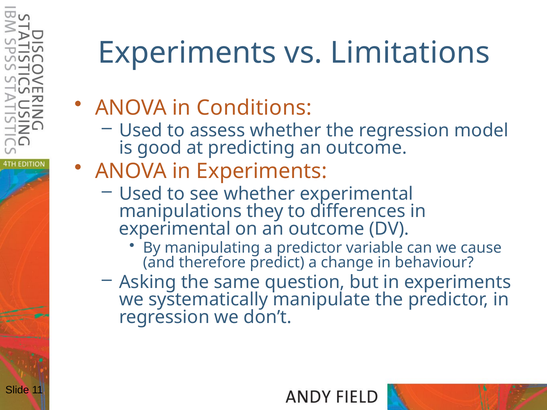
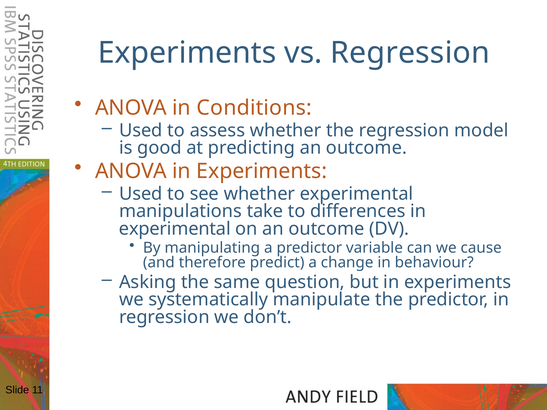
vs Limitations: Limitations -> Regression (410, 53)
they: they -> take (265, 211)
